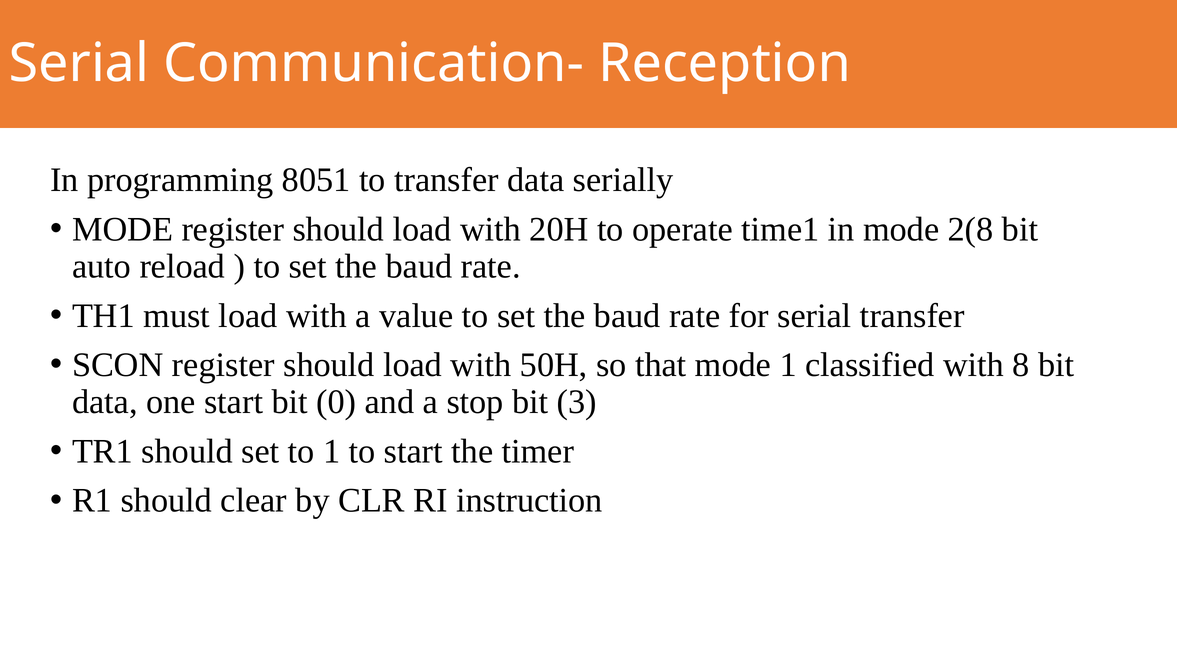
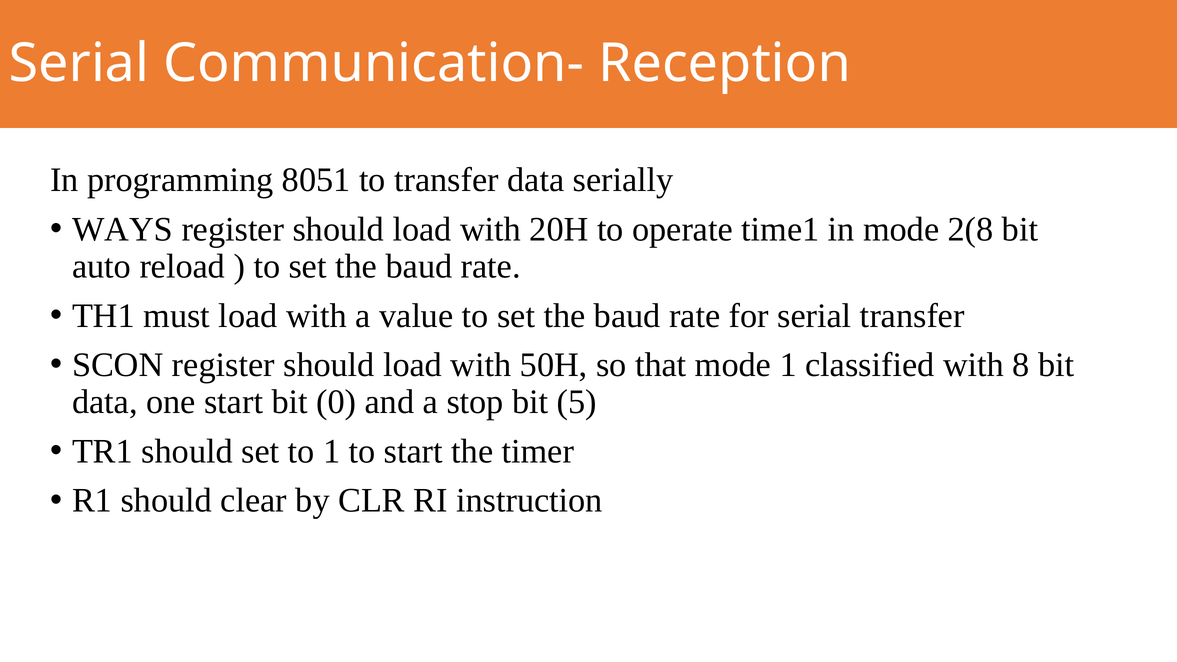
MODE: MODE -> WAYS (123, 229)
3: 3 -> 5 (577, 402)
